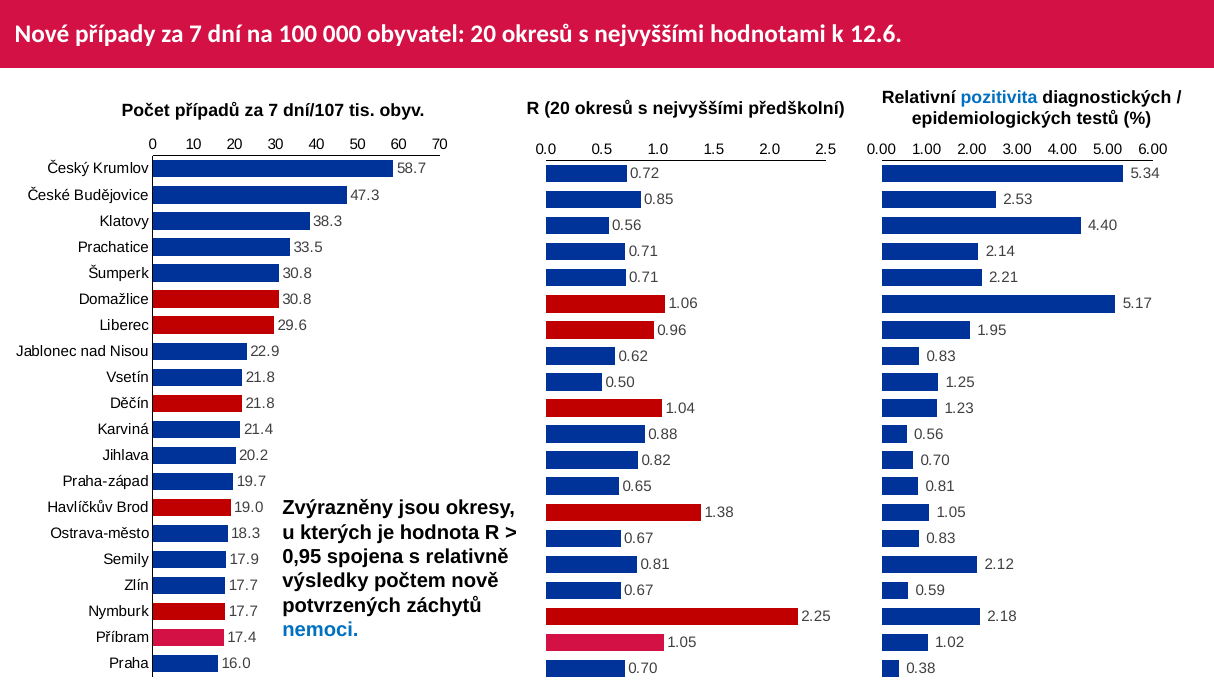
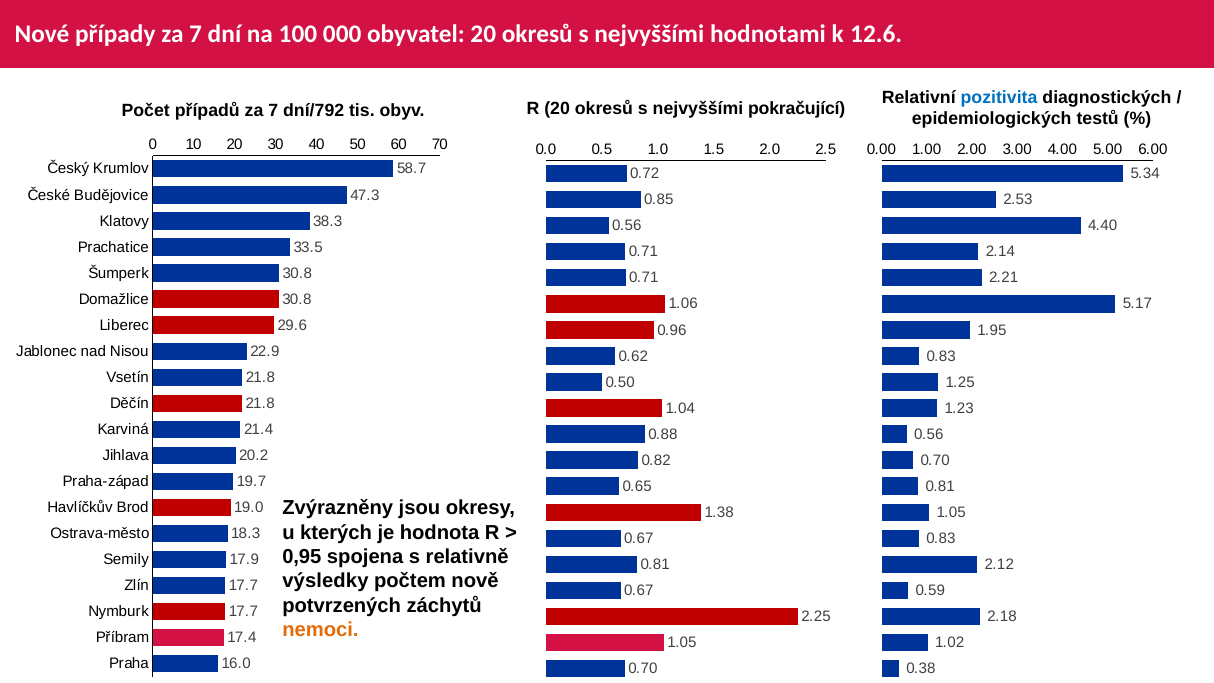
dní/107: dní/107 -> dní/792 (314, 110)
předškolní: předškolní -> pokračující (797, 108)
nemoci colour: blue -> orange (320, 630)
